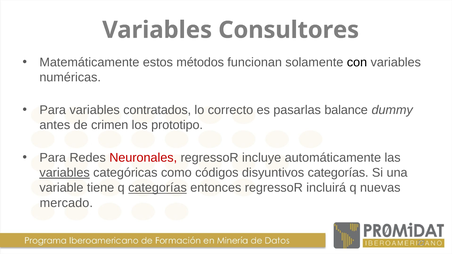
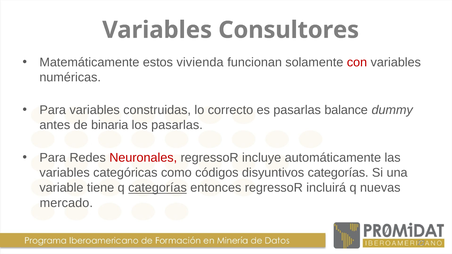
métodos: métodos -> vivienda (200, 62)
con colour: black -> red (357, 62)
contratados: contratados -> construidas (157, 110)
crimen: crimen -> binaria (110, 125)
los prototipo: prototipo -> pasarlas (177, 125)
variables underline: present -> none (65, 173)
